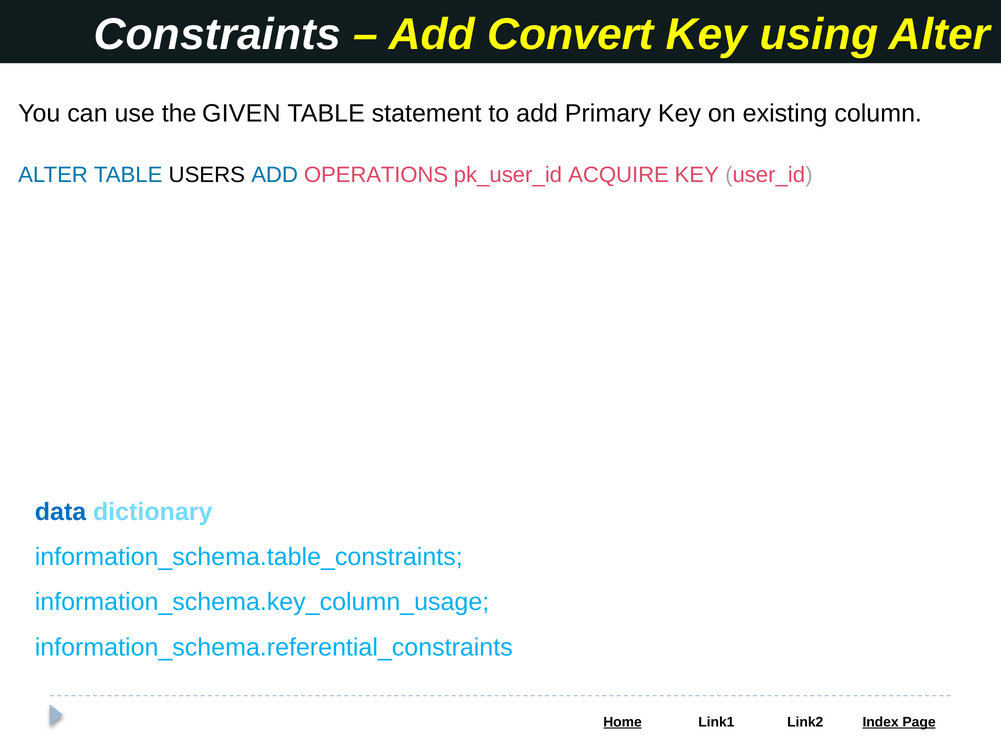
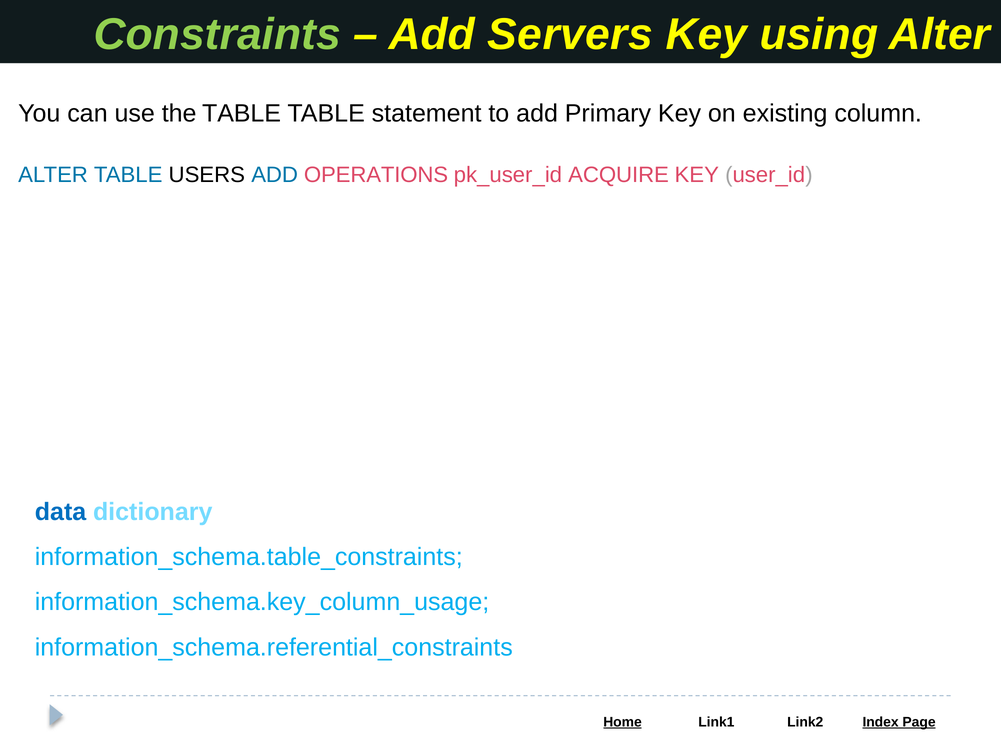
Constraints colour: white -> light green (217, 35)
Convert: Convert -> Servers (570, 35)
the GIVEN: GIVEN -> TABLE (241, 113)
